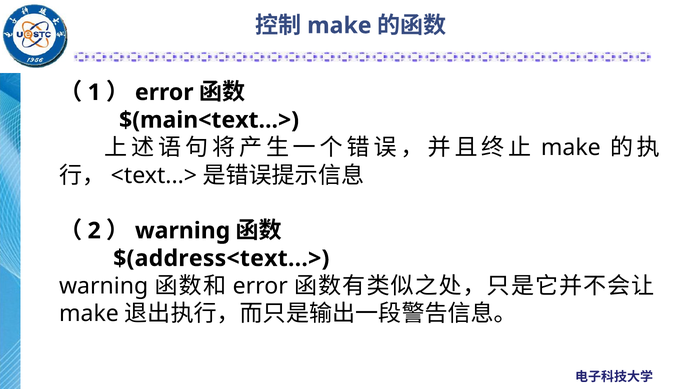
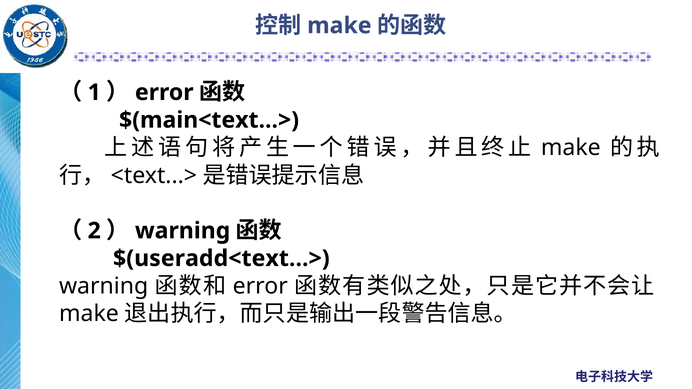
$(address<text...>: $(address<text...> -> $(useradd<text...> (221, 259)
